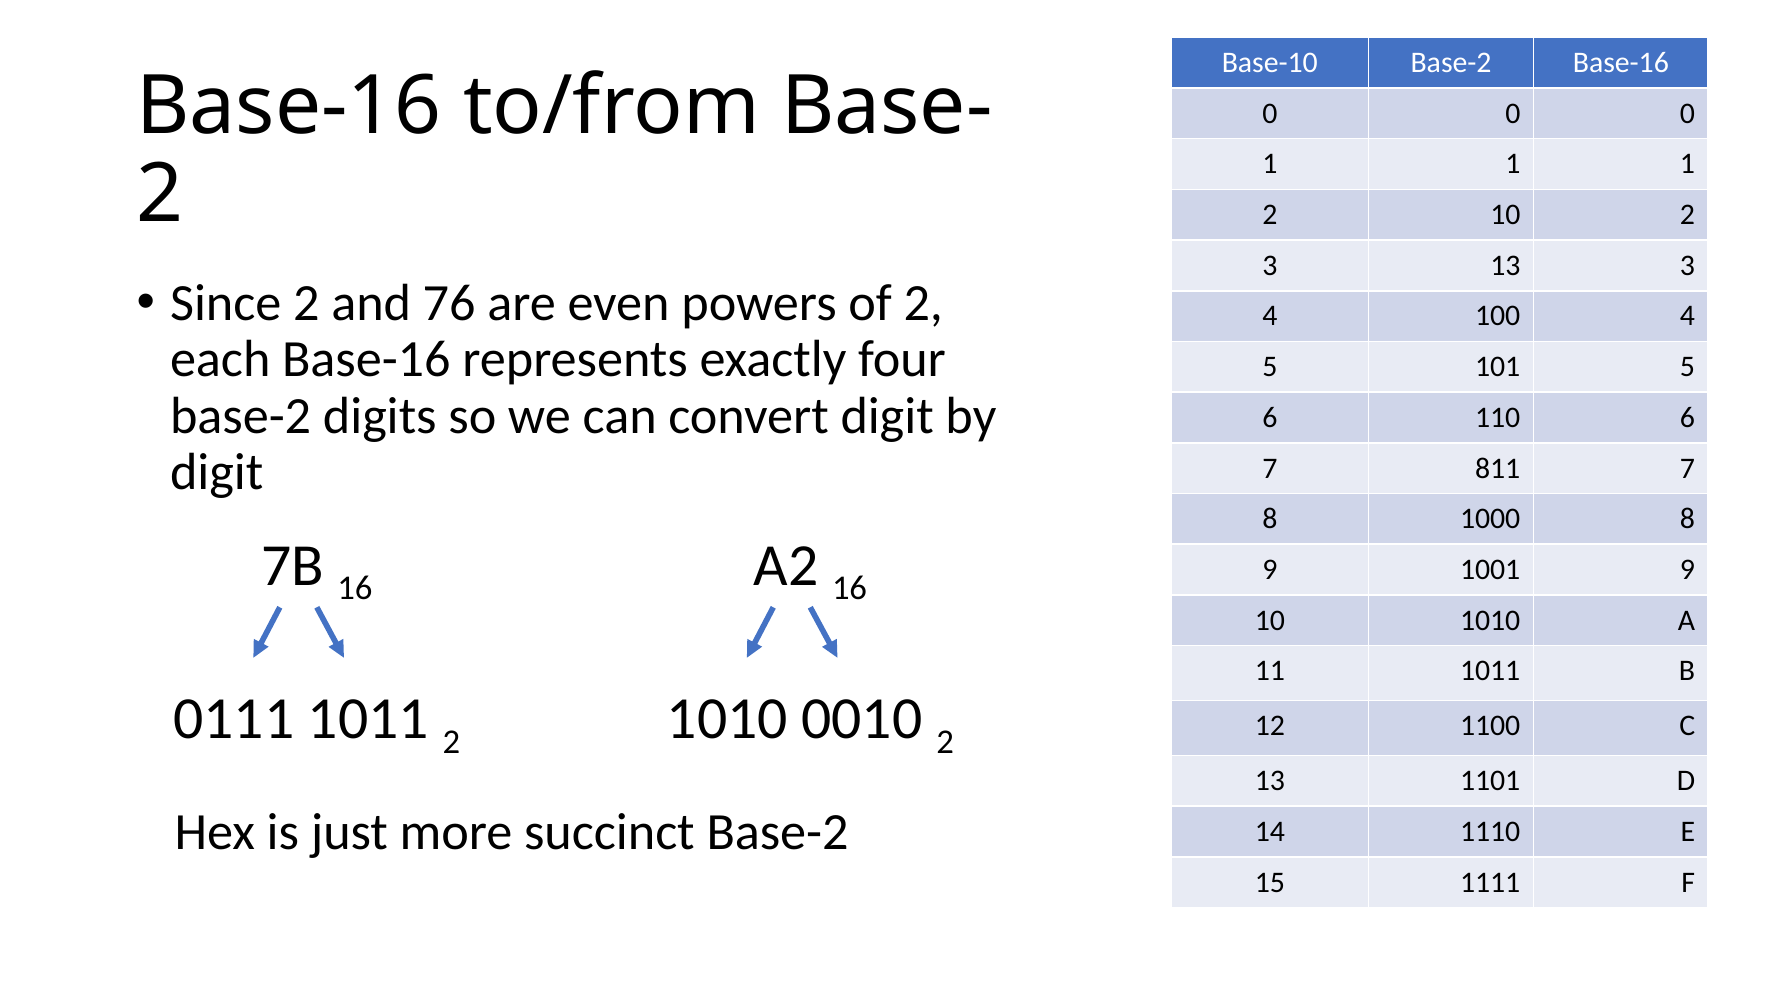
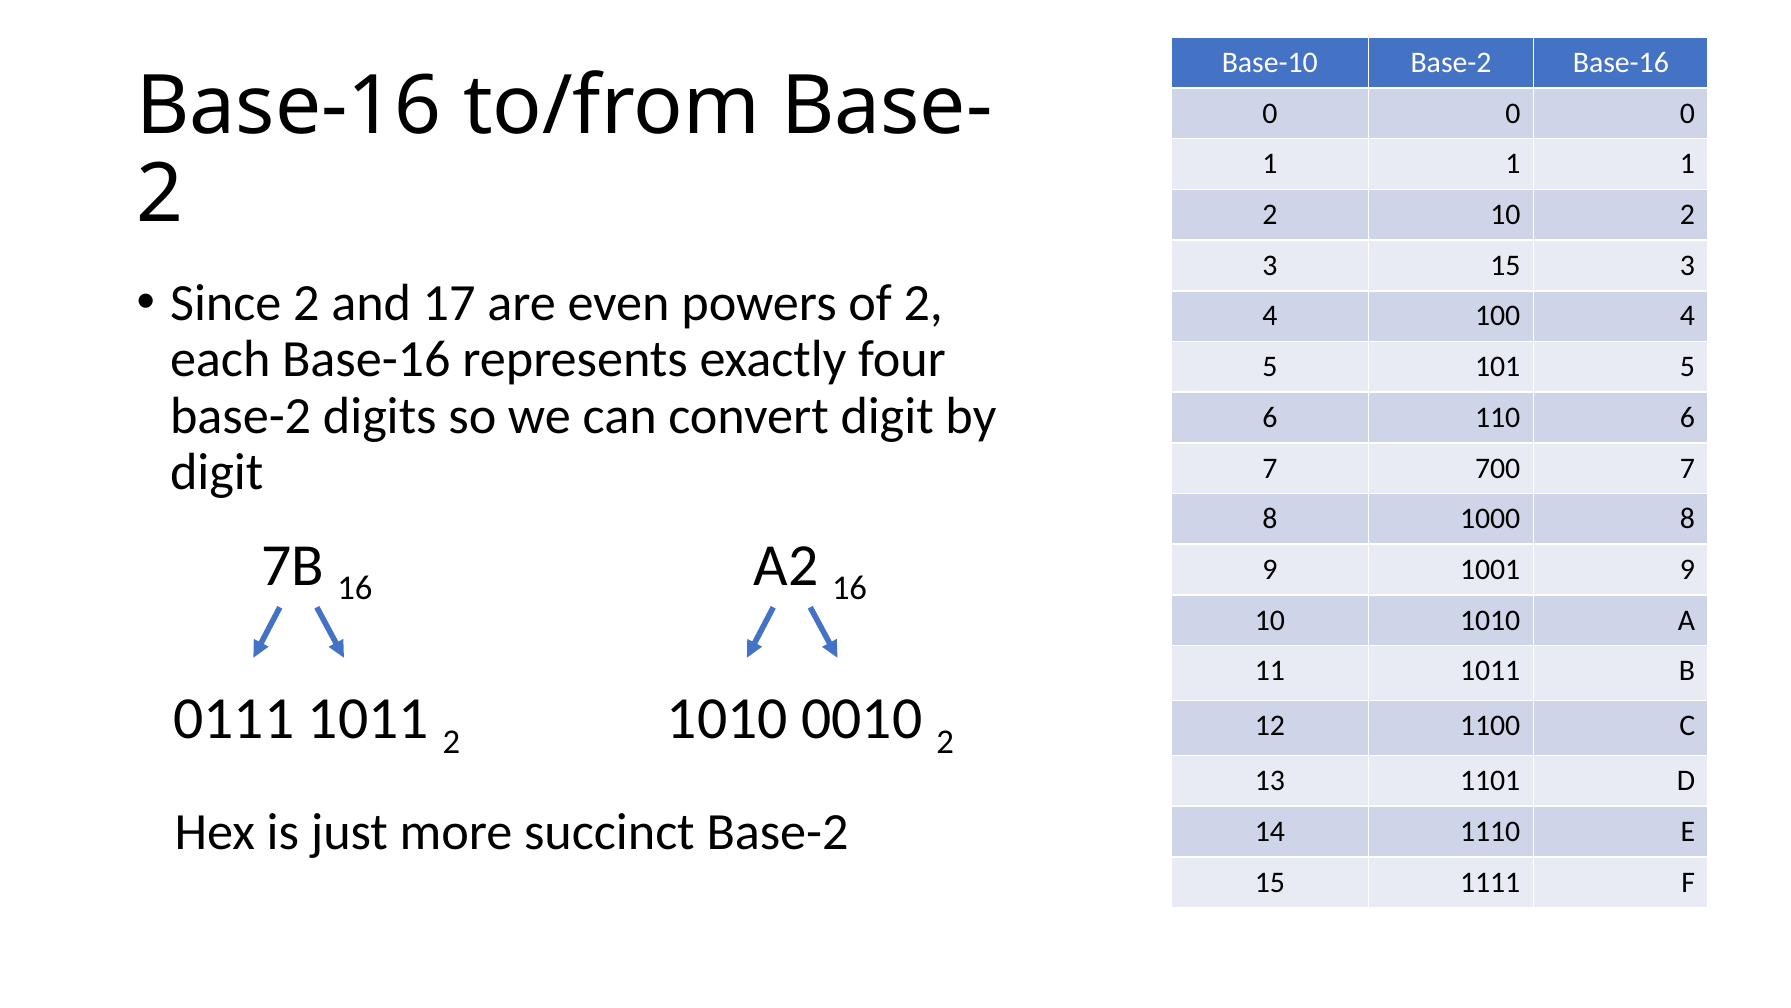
3 13: 13 -> 15 (1505, 265)
76: 76 -> 17 (449, 303)
811: 811 -> 700 (1498, 468)
